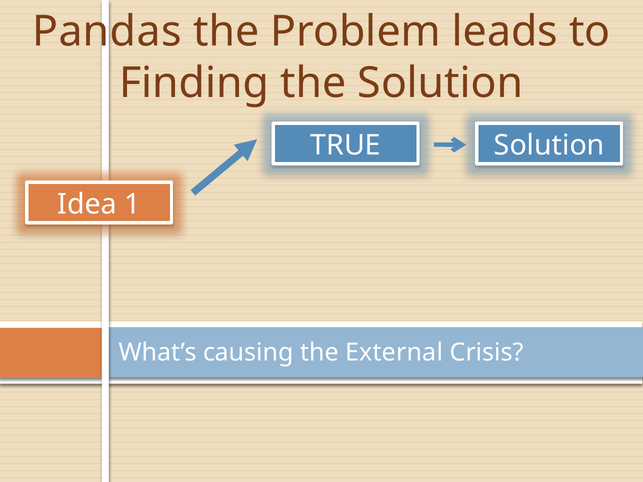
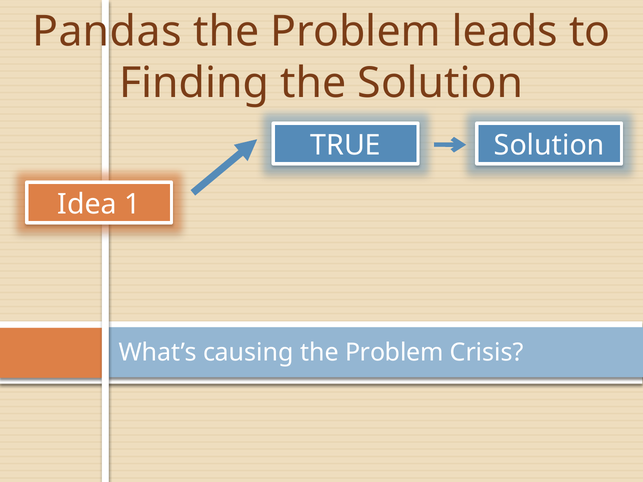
causing the External: External -> Problem (394, 353)
